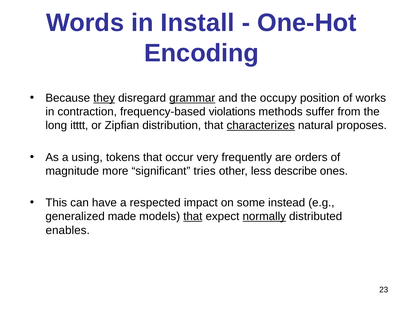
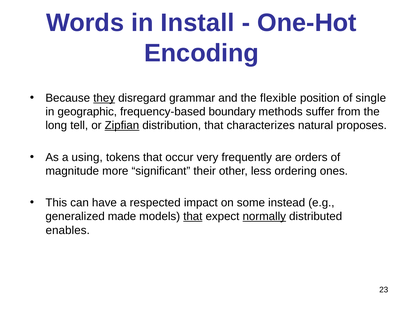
grammar underline: present -> none (192, 98)
occupy: occupy -> flexible (278, 98)
works: works -> single (371, 98)
contraction: contraction -> geographic (87, 112)
violations: violations -> boundary (232, 112)
itttt: itttt -> tell (79, 125)
Zipfian underline: none -> present (122, 125)
characterizes underline: present -> none (261, 125)
tries: tries -> their (205, 171)
describe: describe -> ordering (296, 171)
